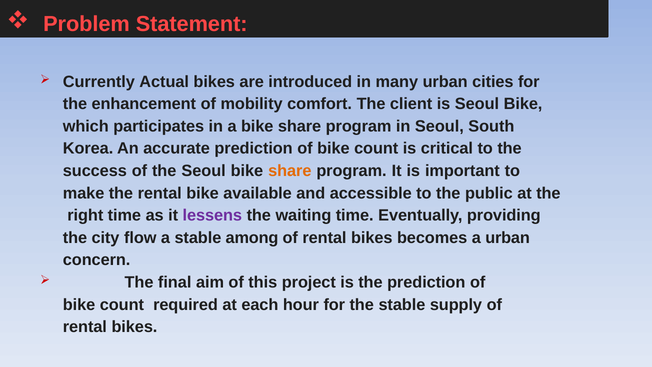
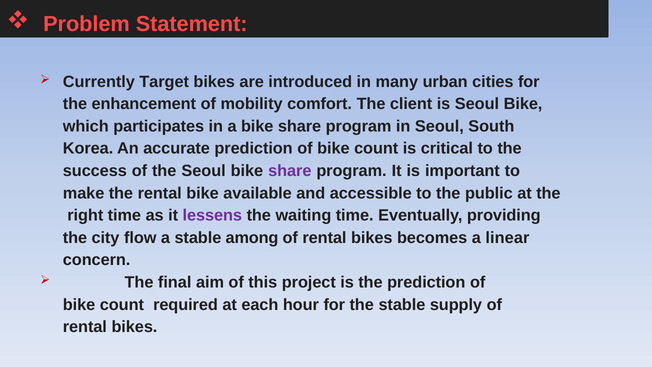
Actual: Actual -> Target (164, 82)
share colour: orange -> purple (290, 171)
a urban: urban -> linear (507, 238)
